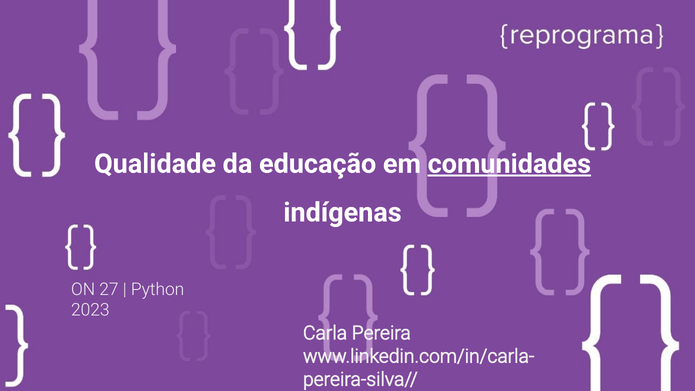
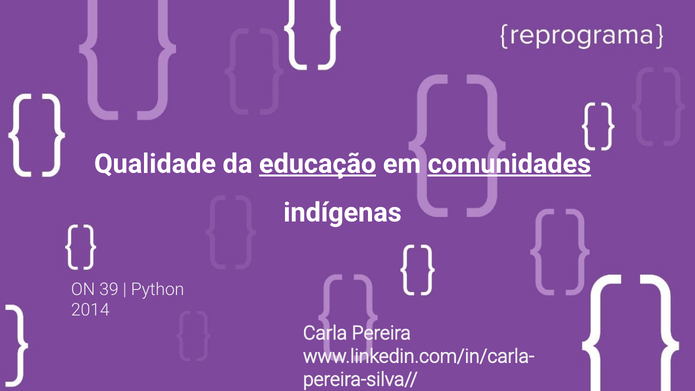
educação underline: none -> present (318, 164)
27: 27 -> 39 (109, 289)
2023: 2023 -> 2014 (90, 310)
